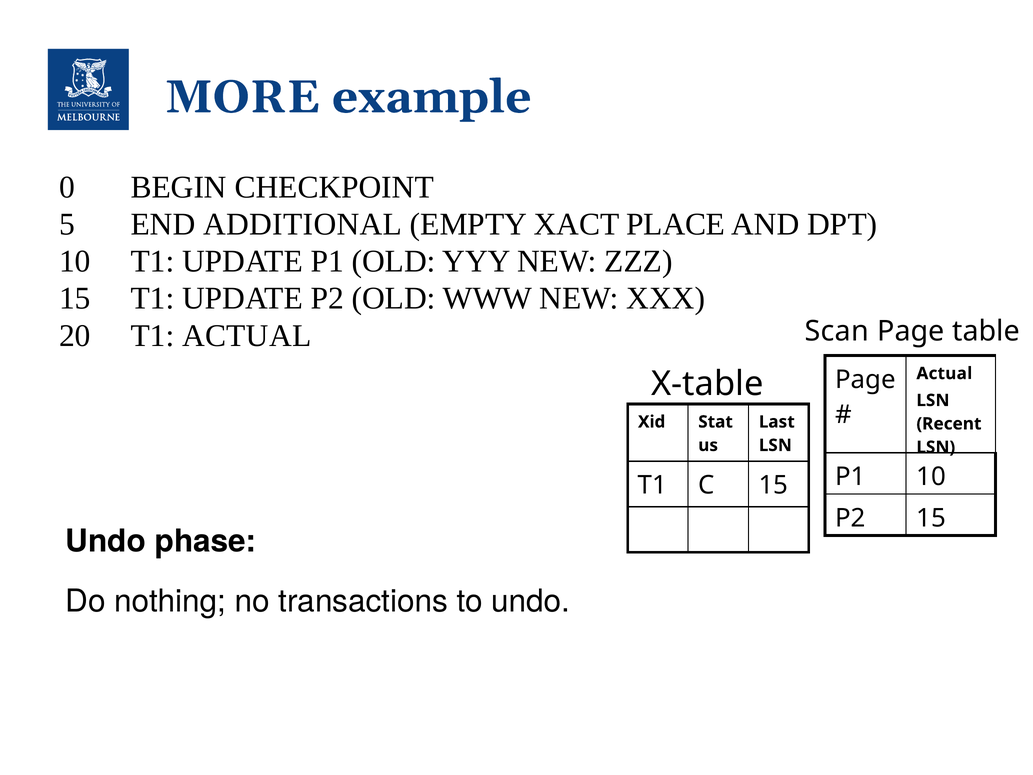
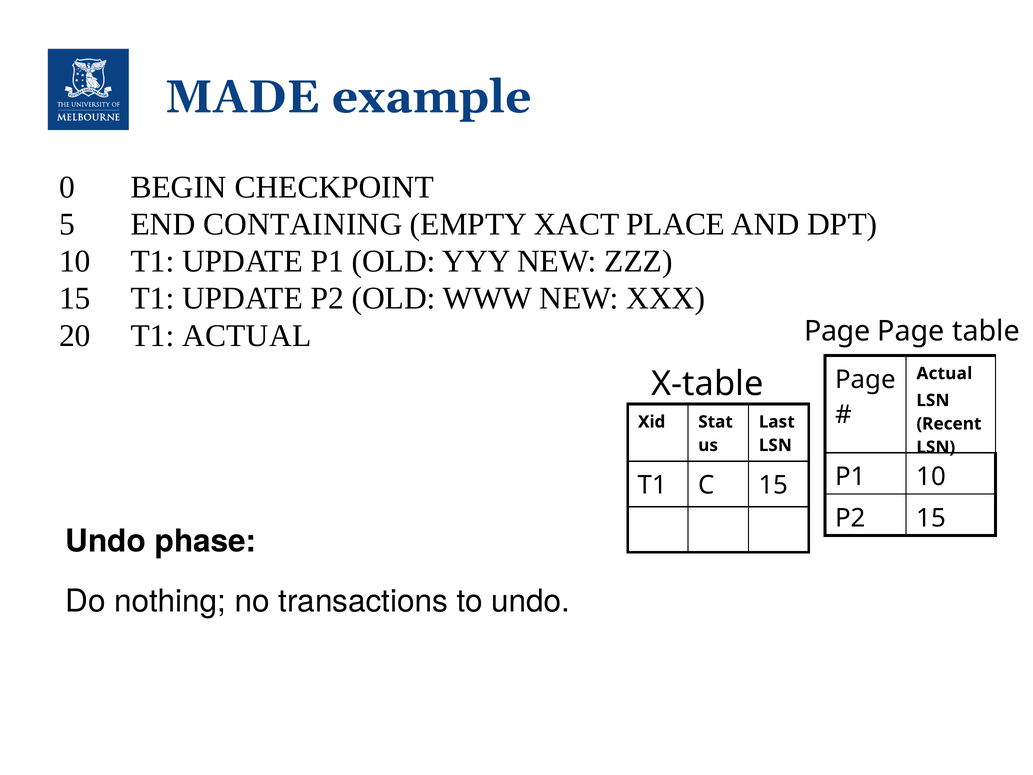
MORE: MORE -> MADE (242, 97)
ADDITIONAL: ADDITIONAL -> CONTAINING (303, 224)
Scan: Scan -> Page (837, 331)
